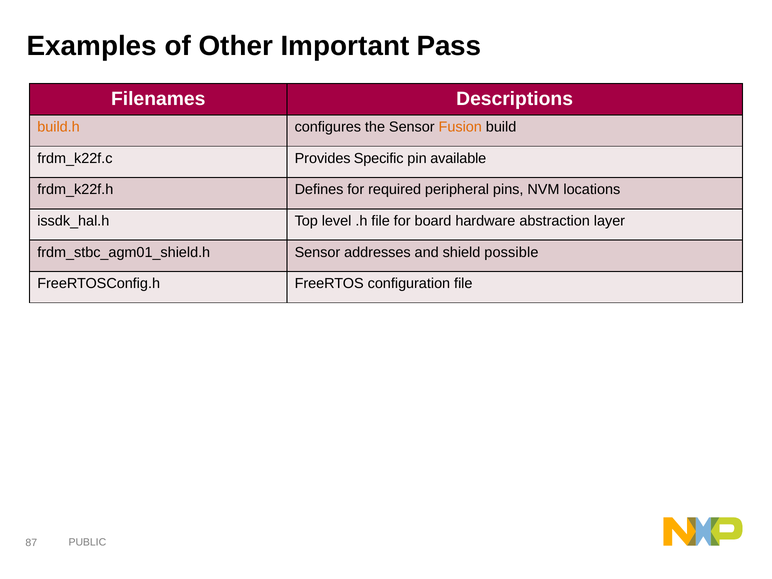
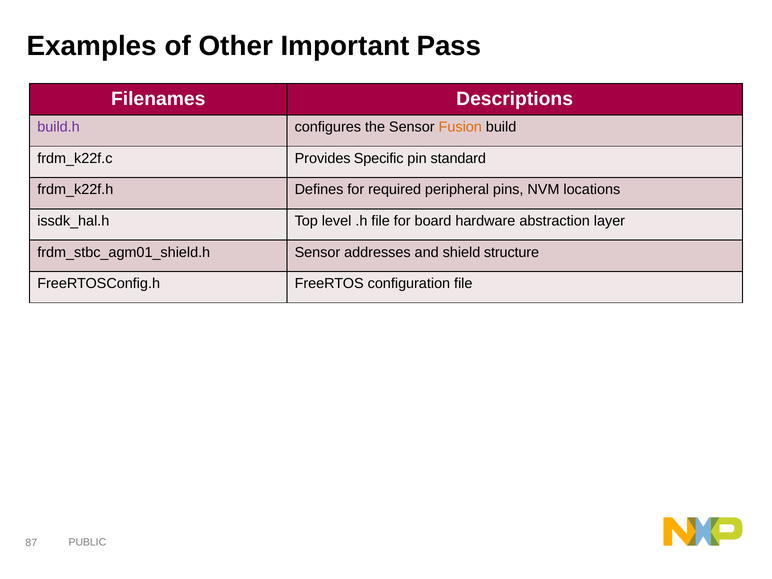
build.h colour: orange -> purple (59, 127)
available: available -> standard (458, 158)
possible: possible -> structure (512, 252)
